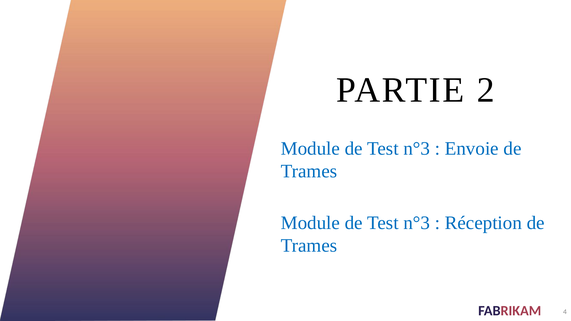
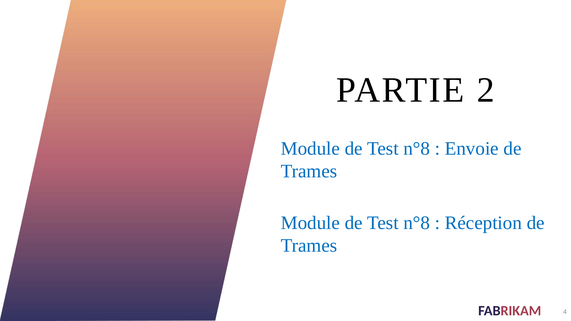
n°3: n°3 -> n°8 (417, 148)
n°3: n°3 -> n°8 (417, 223)
